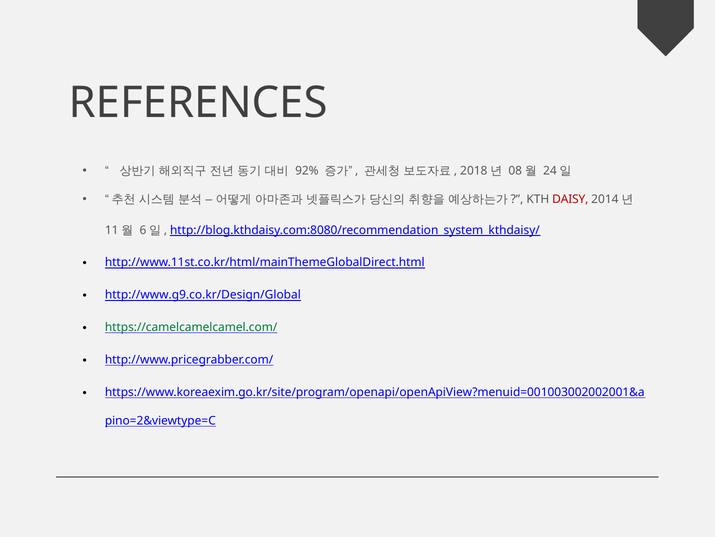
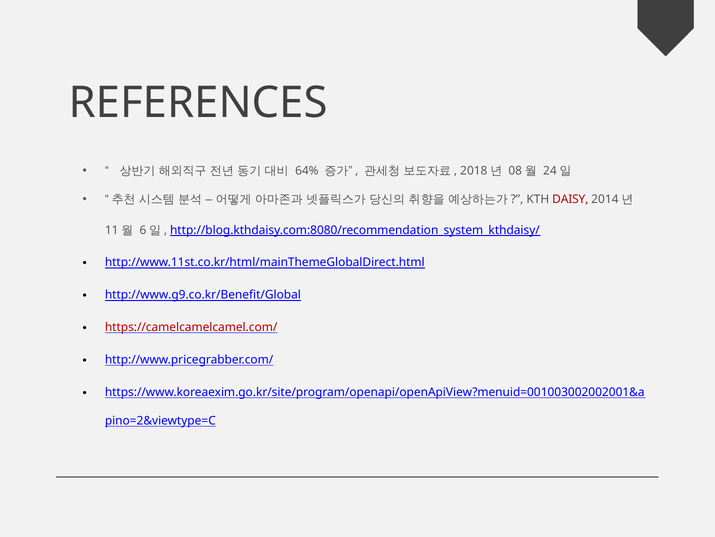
92%: 92% -> 64% (307, 171)
http://www.g9.co.kr/Design/Global: http://www.g9.co.kr/Design/Global -> http://www.g9.co.kr/Benefit/Global (203, 295)
https://camelcamelcamel.com/ colour: green -> red (191, 327)
